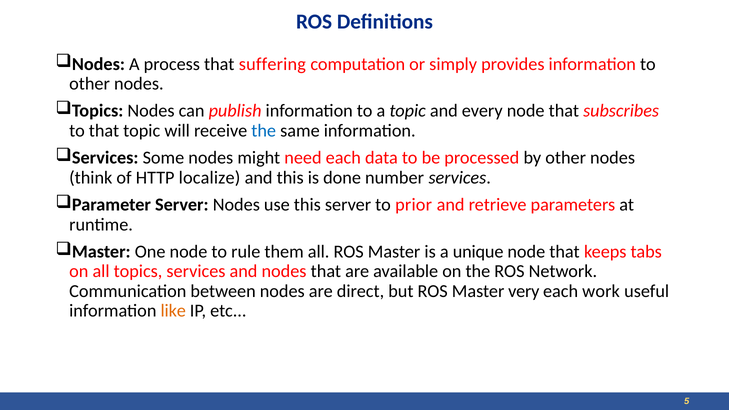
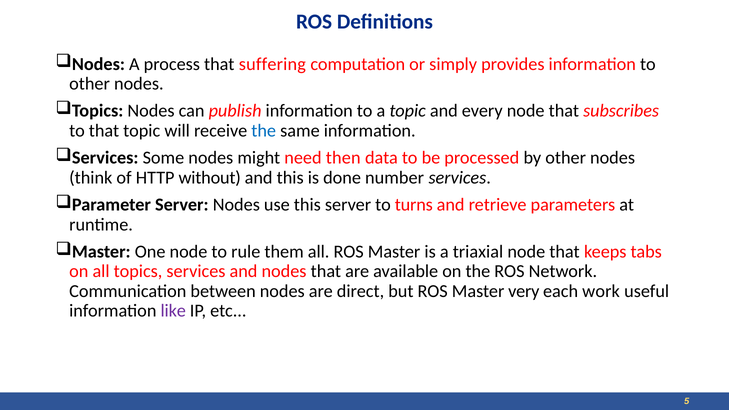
need each: each -> then (343, 158)
localize: localize -> without (210, 178)
prior: prior -> turns (414, 205)
unique: unique -> triaxial (478, 252)
like colour: orange -> purple (173, 311)
